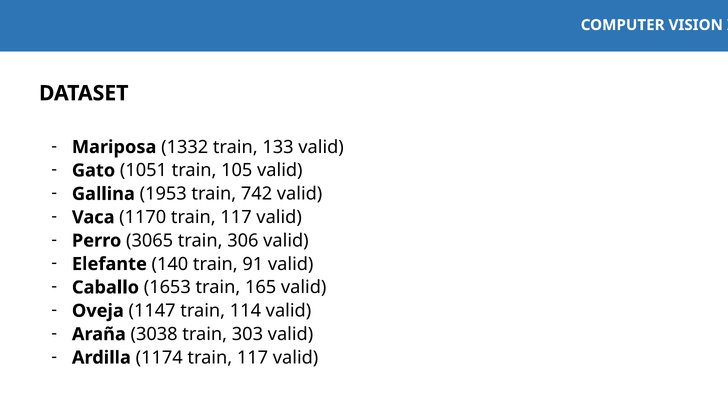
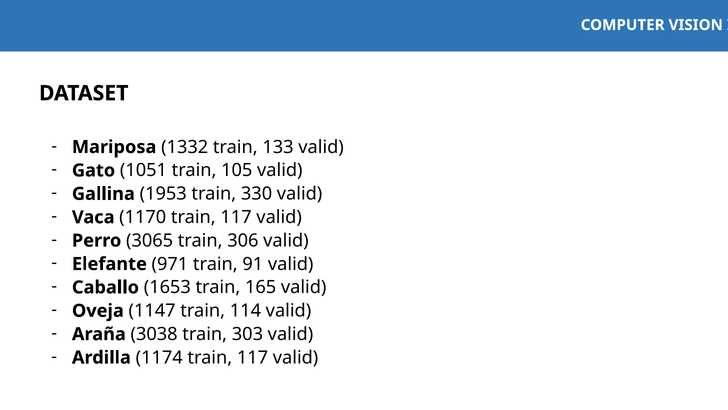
742: 742 -> 330 (257, 194)
140: 140 -> 971 (170, 264)
